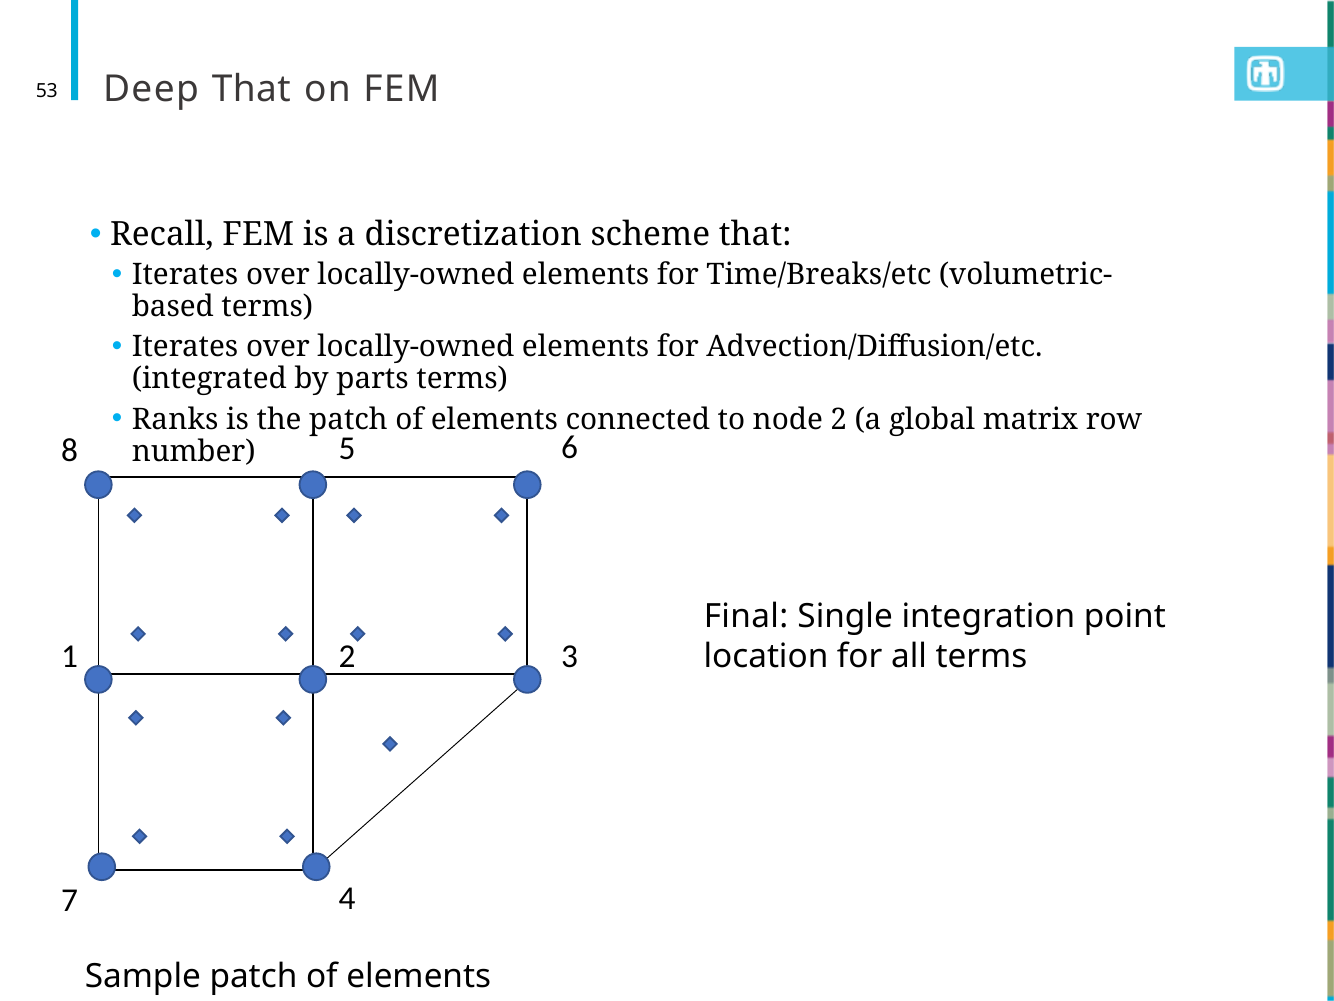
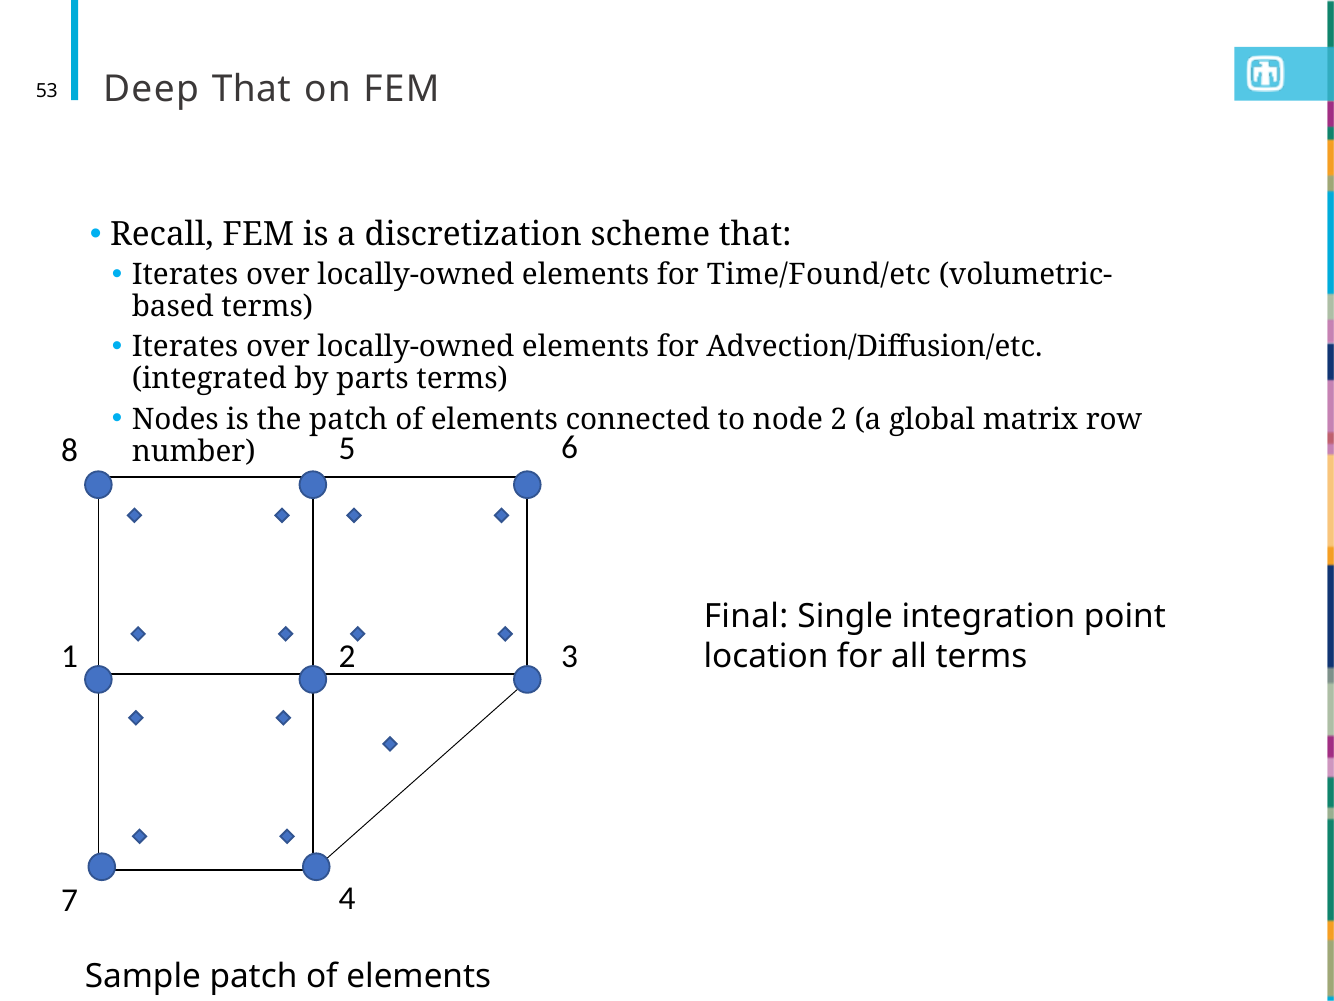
Time/Breaks/etc: Time/Breaks/etc -> Time/Found/etc (819, 274)
Ranks: Ranks -> Nodes (175, 419)
